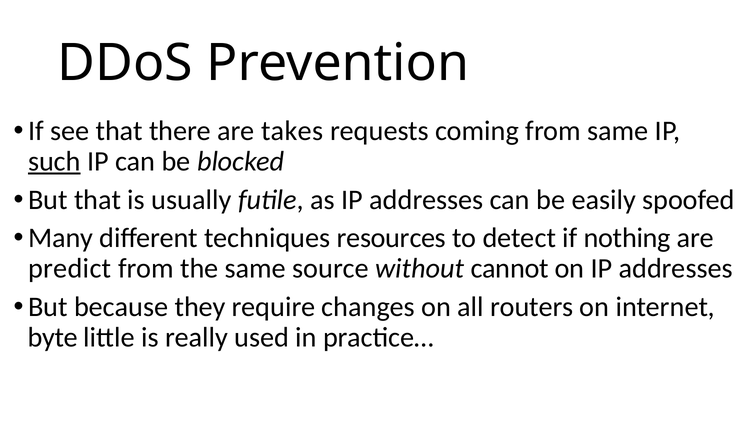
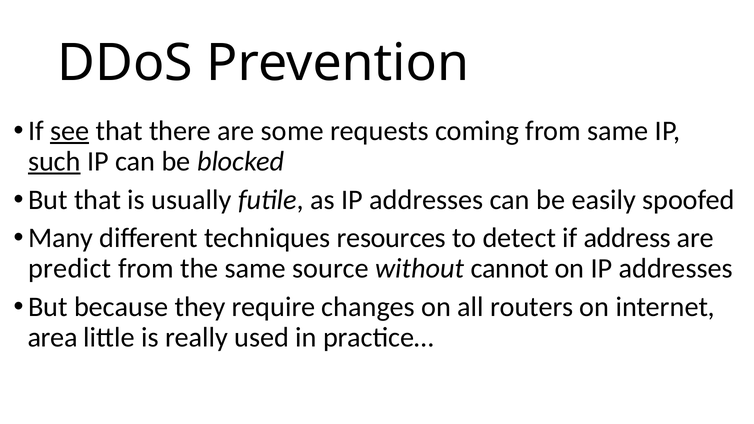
see underline: none -> present (70, 131)
takes: takes -> some (292, 131)
nothing: nothing -> address (627, 238)
byte: byte -> area (53, 338)
